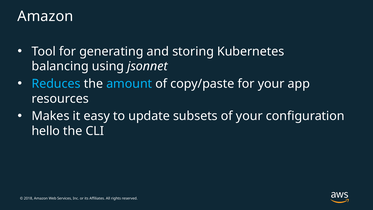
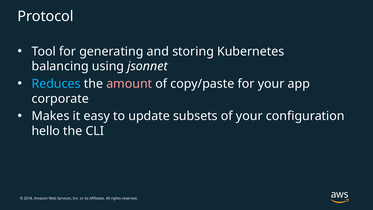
Amazon: Amazon -> Protocol (46, 16)
amount colour: light blue -> pink (129, 84)
resources: resources -> corporate (60, 99)
